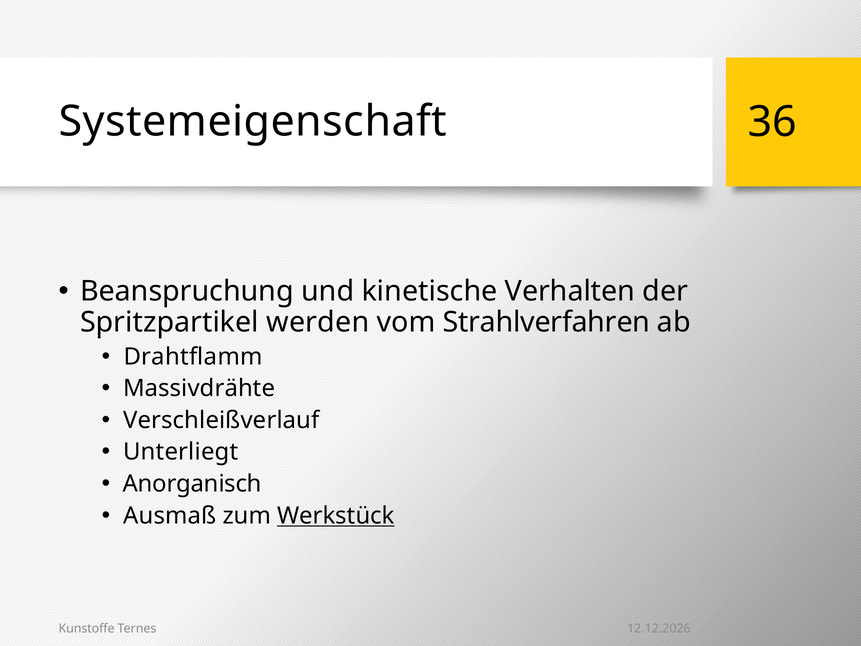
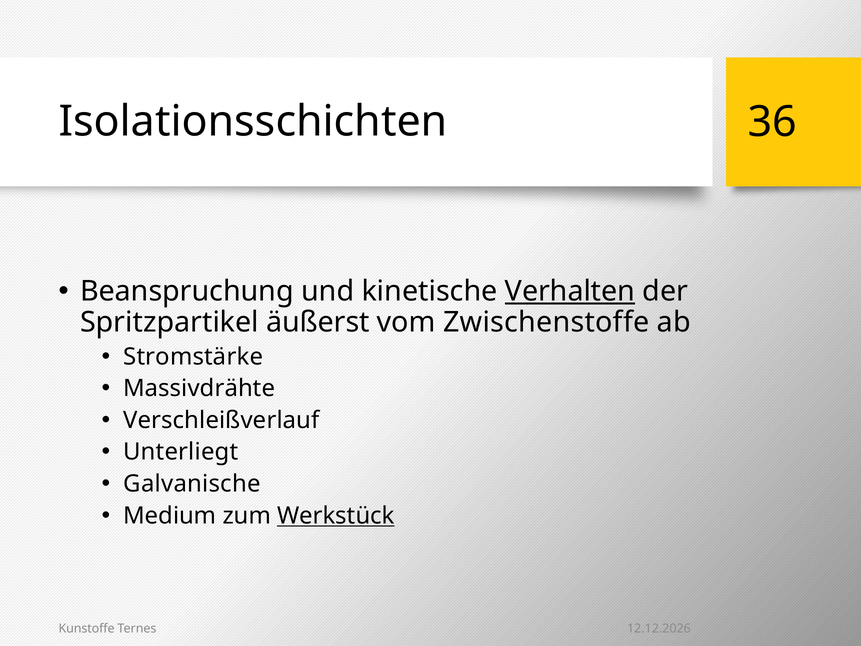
Systemeigenschaft: Systemeigenschaft -> Isolationsschichten (253, 122)
Verhalten underline: none -> present (570, 291)
werden: werden -> äußerst (318, 322)
Strahlverfahren: Strahlverfahren -> Zwischenstoffe (546, 322)
Drahtflamm: Drahtflamm -> Stromstärke (193, 357)
Anorganisch: Anorganisch -> Galvanische (192, 484)
Ausmaß: Ausmaß -> Medium (170, 515)
